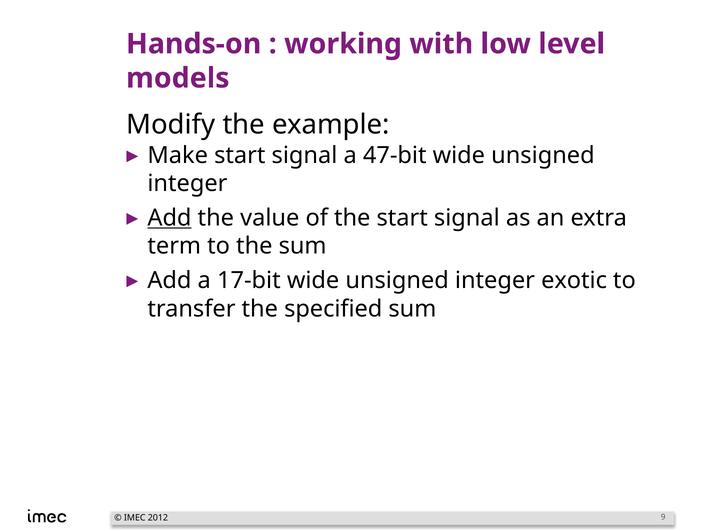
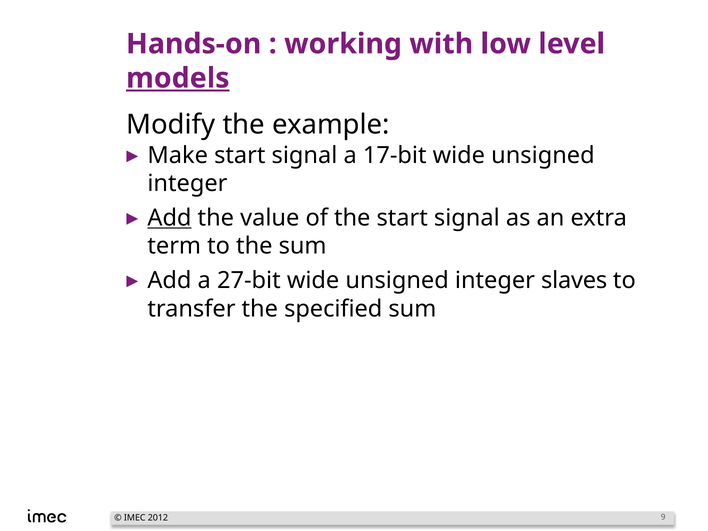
models underline: none -> present (178, 78)
47-bit: 47-bit -> 17-bit (395, 155)
17-bit: 17-bit -> 27-bit (249, 280)
exotic: exotic -> slaves (574, 280)
